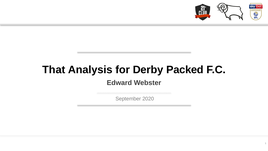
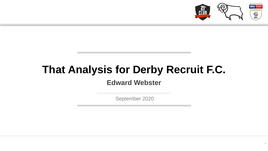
Packed: Packed -> Recruit (185, 70)
